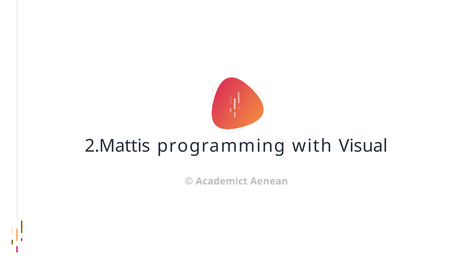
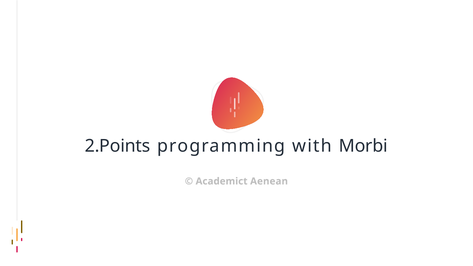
2.Mattis: 2.Mattis -> 2.Points (118, 146)
Visual: Visual -> Morbi (363, 146)
